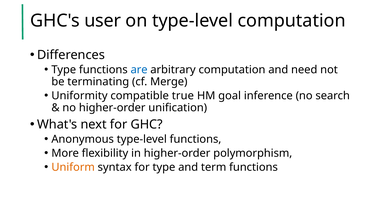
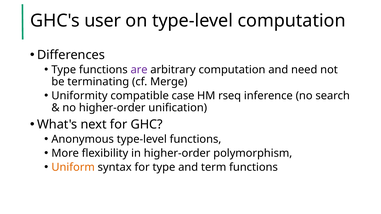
are colour: blue -> purple (139, 70)
true: true -> case (183, 96)
goal: goal -> rseq (230, 96)
